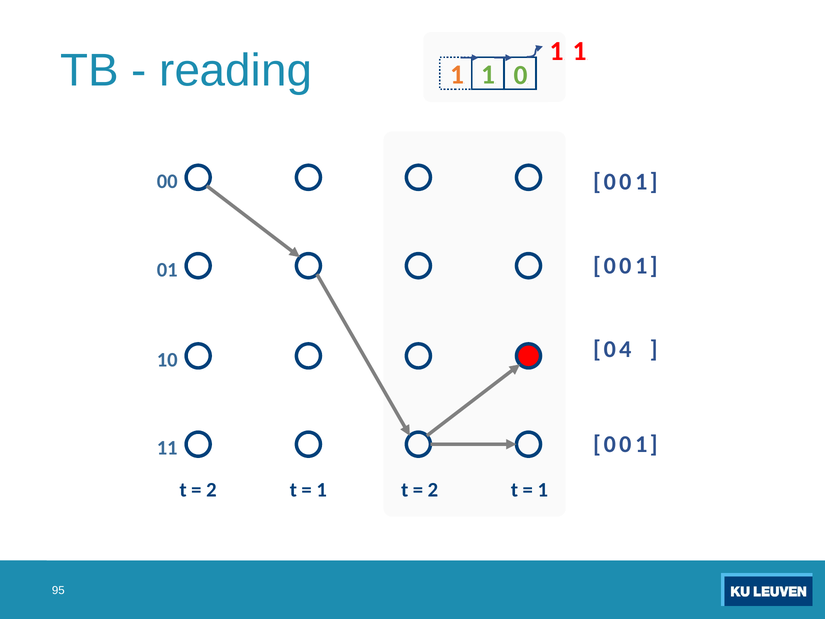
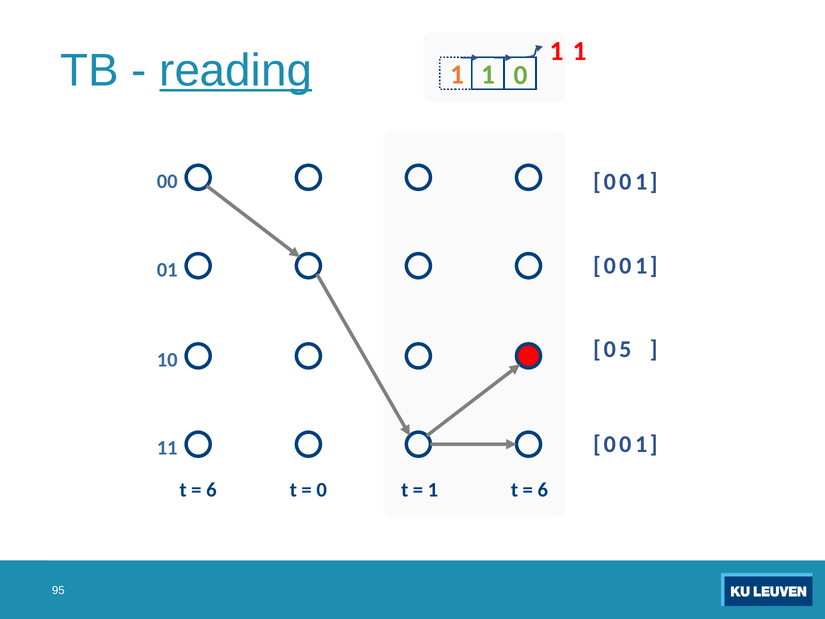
reading underline: none -> present (236, 71)
4: 4 -> 5 (625, 349)
2: 2 -> 6 (211, 490)
1: 1 -> 0 (322, 490)
2: 2 -> 1 (433, 490)
1: 1 -> 6 (543, 490)
